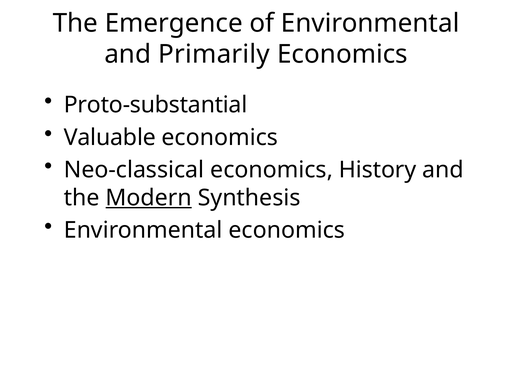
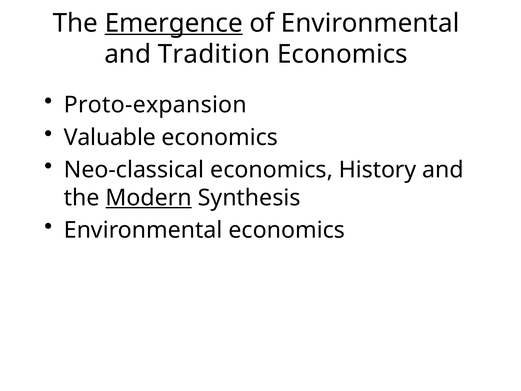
Emergence underline: none -> present (174, 23)
Primarily: Primarily -> Tradition (214, 54)
Proto-substantial: Proto-substantial -> Proto-expansion (155, 105)
